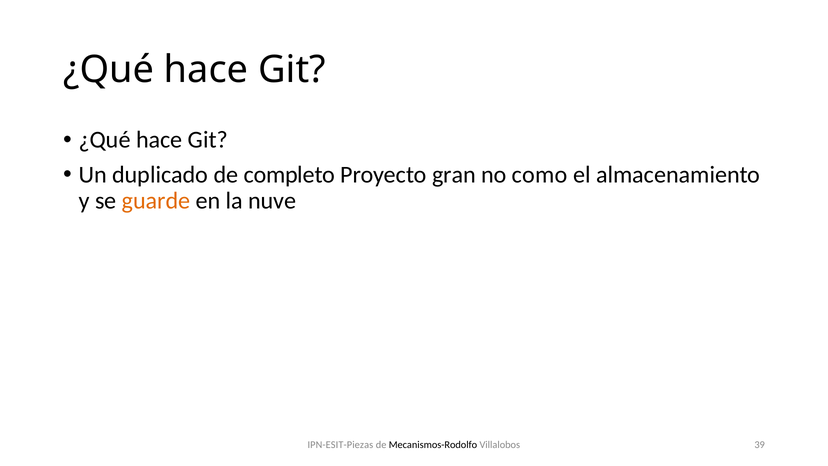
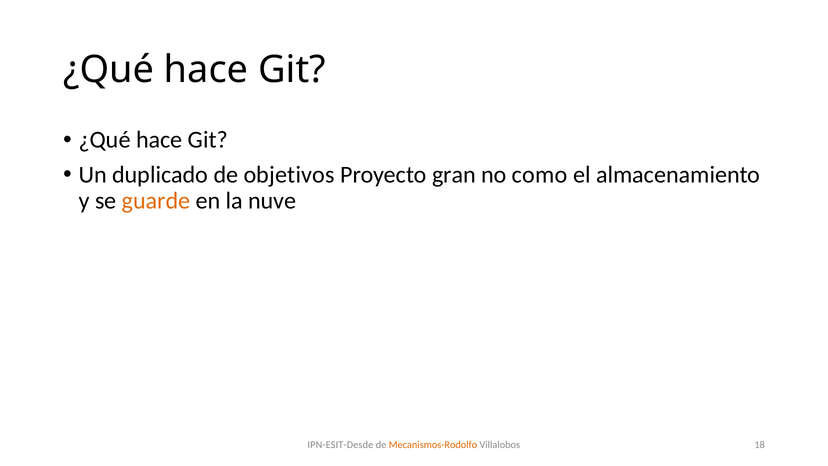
completo: completo -> objetivos (289, 175)
IPN-ESIT-Piezas: IPN-ESIT-Piezas -> IPN-ESIT-Desde (340, 445)
Mecanismos-Rodolfo colour: black -> orange (433, 445)
39: 39 -> 18 (760, 445)
